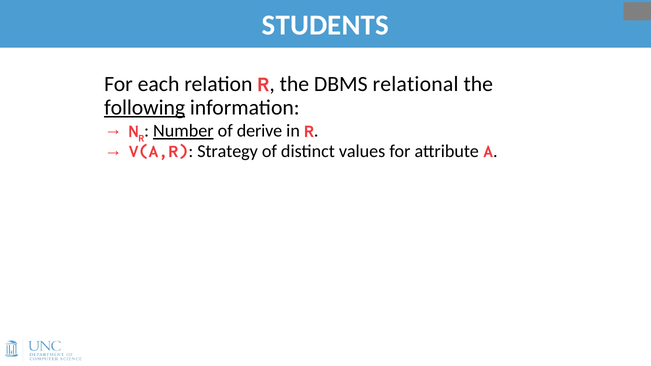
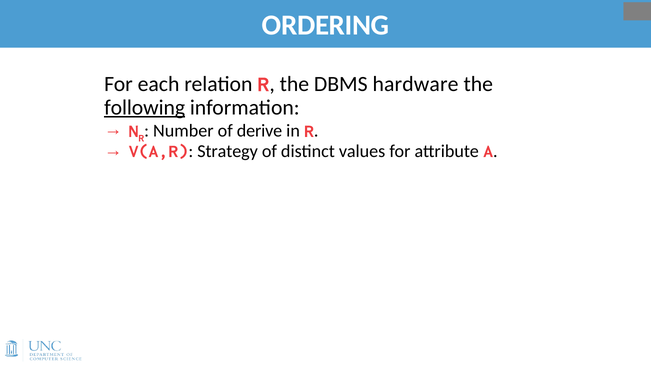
STUDENTS: STUDENTS -> ORDERING (326, 25)
relational: relational -> hardware (416, 84)
Number underline: present -> none (183, 131)
